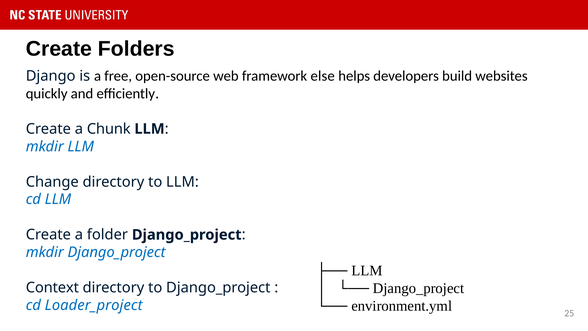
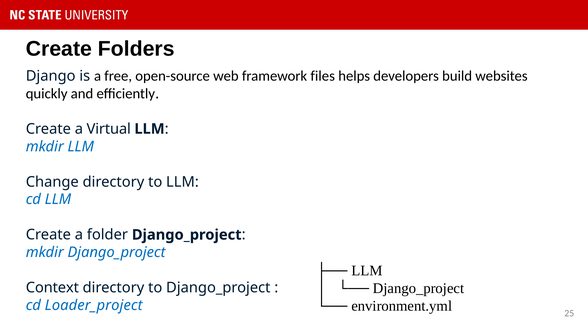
else: else -> files (323, 76)
Chunk: Chunk -> Virtual (109, 129)
